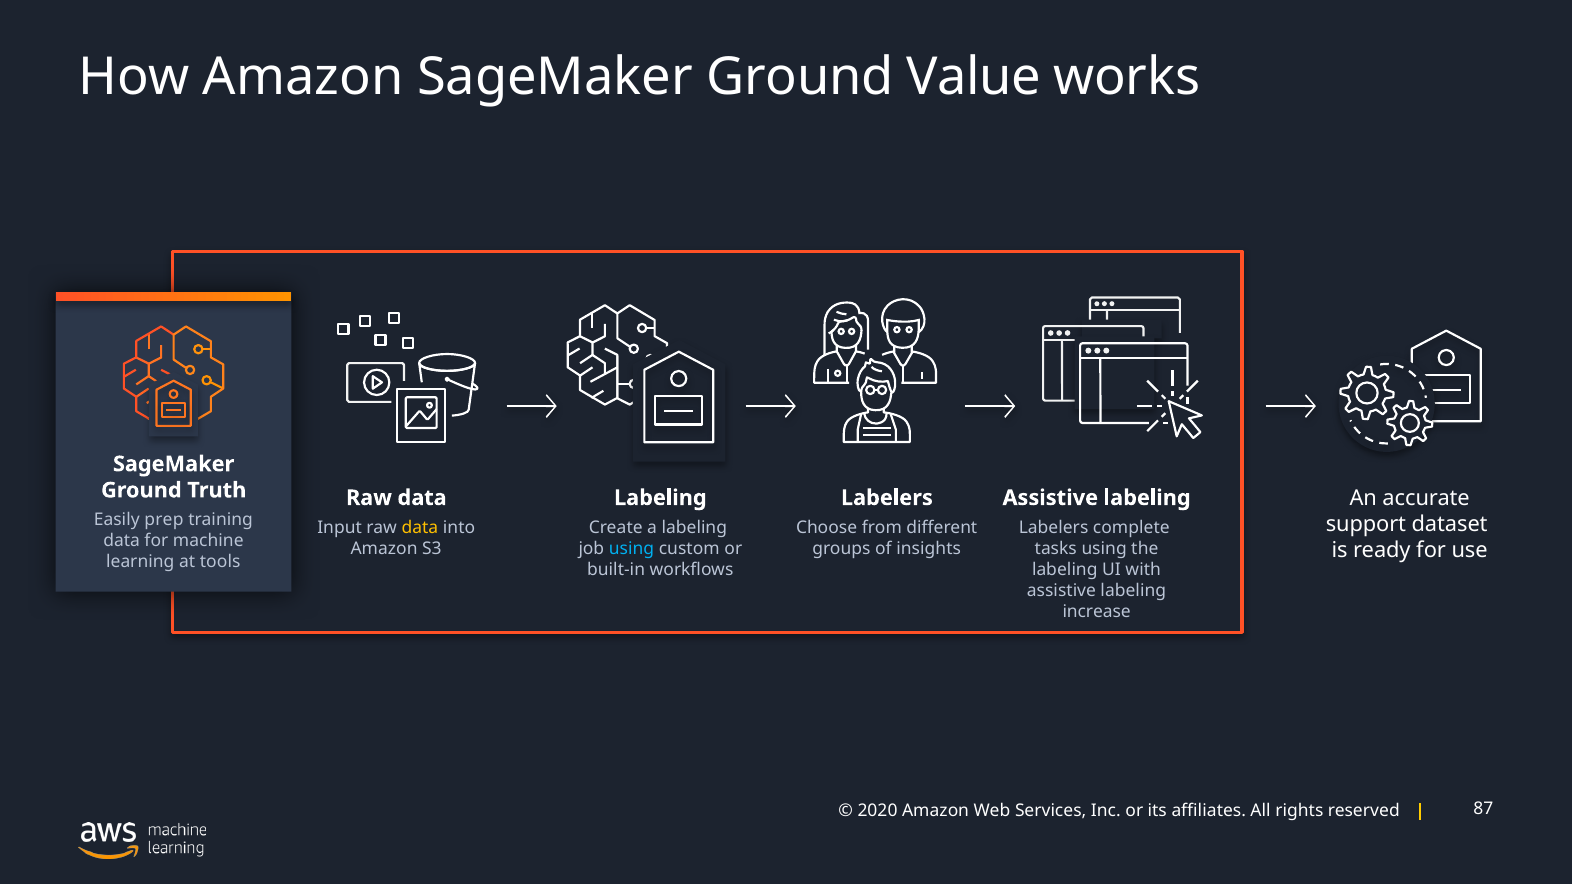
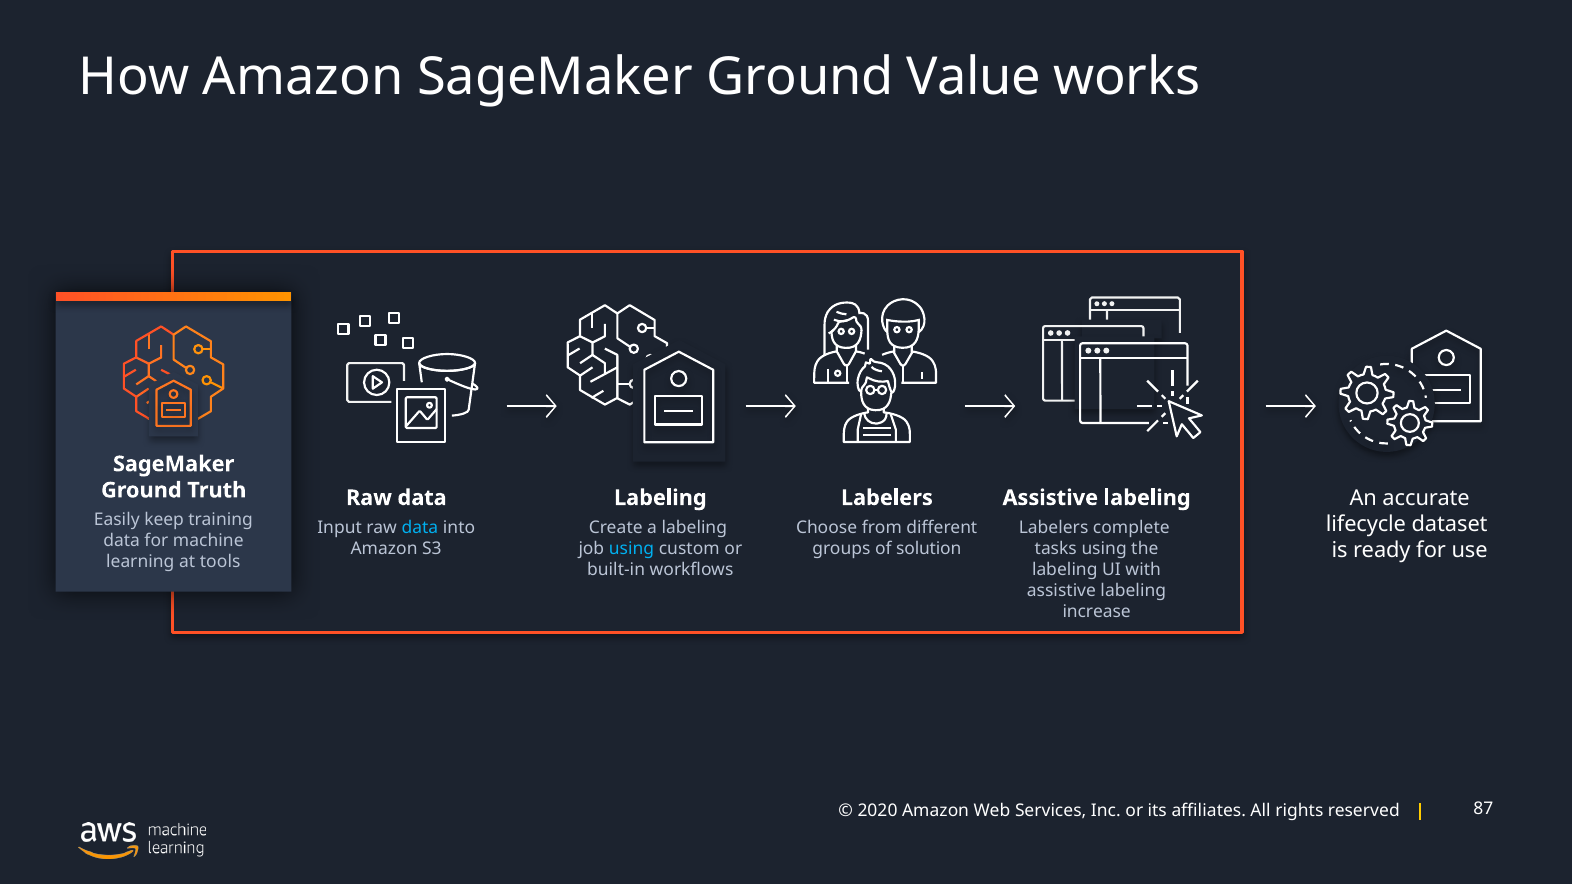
prep: prep -> keep (164, 520)
support: support -> lifecycle (1366, 524)
data colour: yellow -> light blue (420, 528)
insights: insights -> solution (929, 549)
